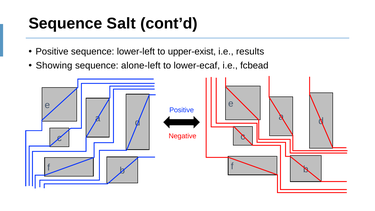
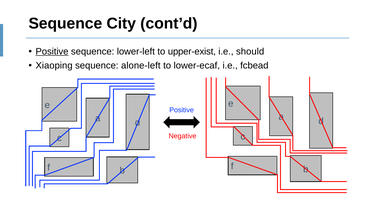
Salt: Salt -> City (121, 23)
Positive underline: none -> present (52, 52)
results: results -> should (250, 52)
Showing: Showing -> Xiaoping (54, 66)
